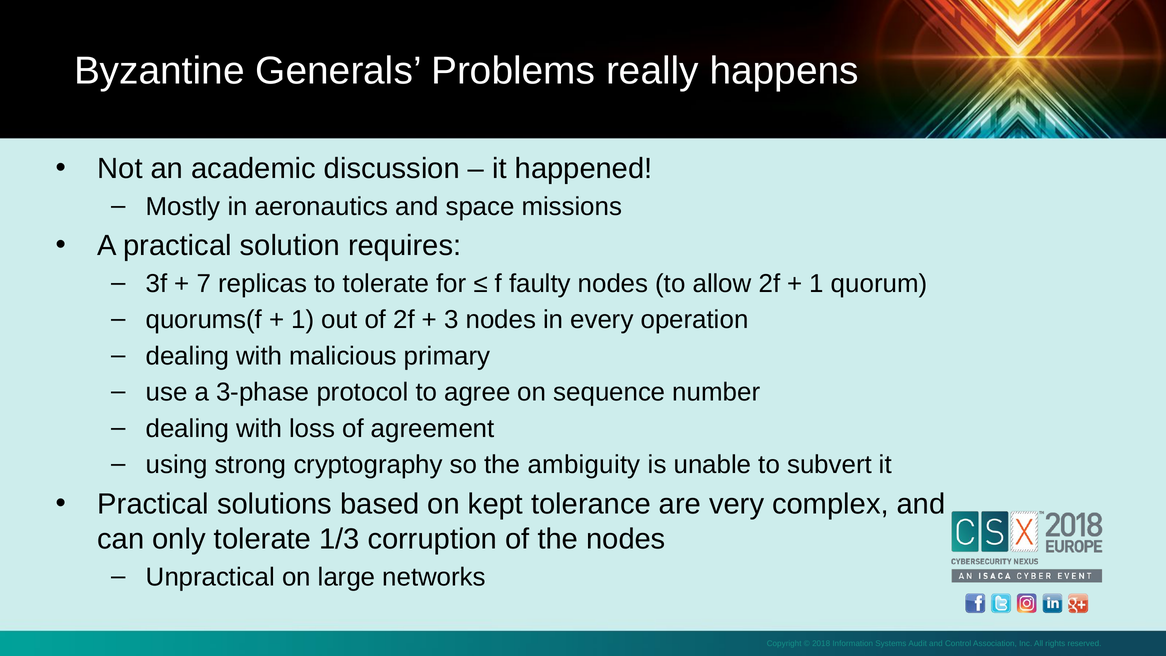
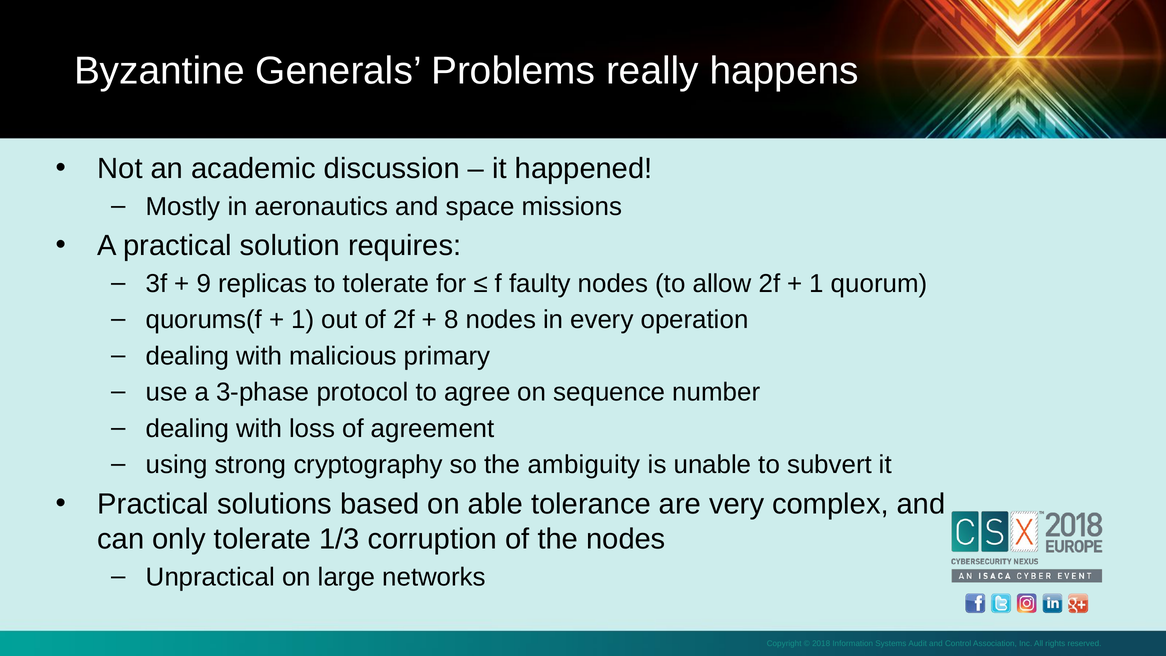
7: 7 -> 9 (204, 284)
3: 3 -> 8 (451, 320)
kept: kept -> able (496, 504)
